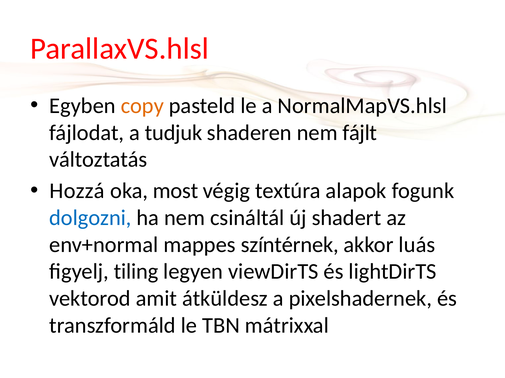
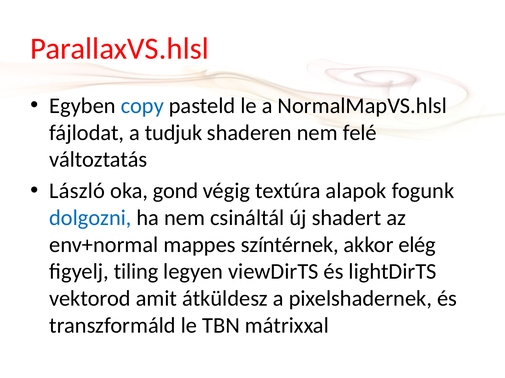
copy colour: orange -> blue (142, 106)
fájlt: fájlt -> felé (360, 133)
Hozzá: Hozzá -> László (77, 191)
most: most -> gond (176, 191)
luás: luás -> elég (417, 245)
